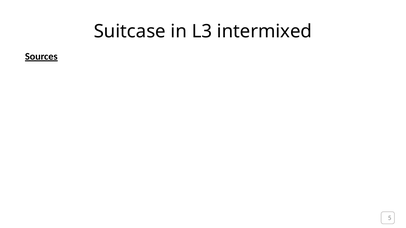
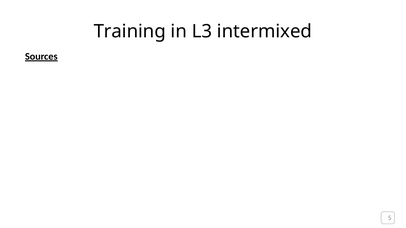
Suitcase: Suitcase -> Training (130, 31)
